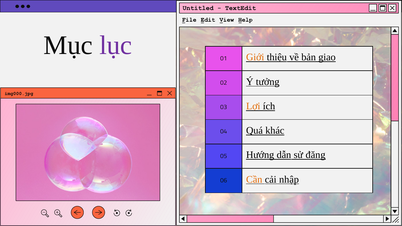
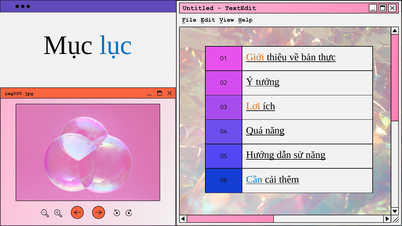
lục colour: purple -> blue (116, 45)
giao: giao -> thực (327, 57)
Quá khác: khác -> năng (275, 131)
sử đăng: đăng -> năng (316, 155)
Cần colour: orange -> blue (254, 179)
nhập: nhập -> thêm (289, 179)
